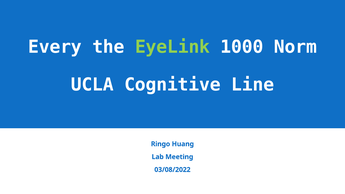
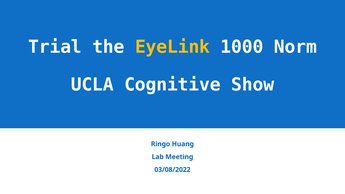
Every: Every -> Trial (55, 47)
EyeLink colour: light green -> yellow (173, 47)
Line: Line -> Show (253, 85)
